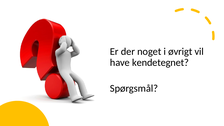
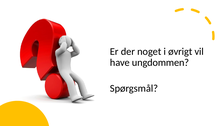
kendetegnet: kendetegnet -> ungdommen (161, 63)
